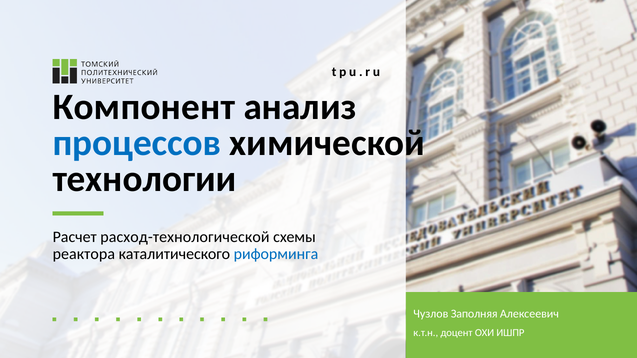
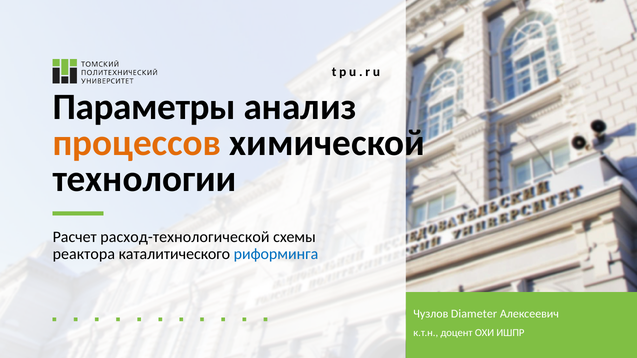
Компонент: Компонент -> Параметры (144, 107)
процессов colour: blue -> orange (137, 143)
Заполняя: Заполняя -> Diameter (474, 314)
